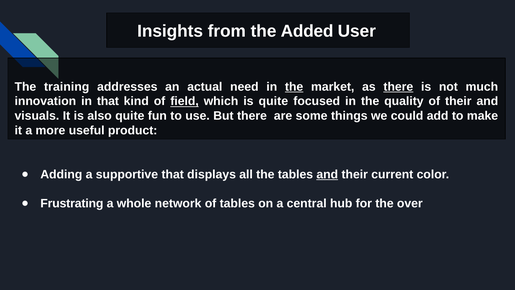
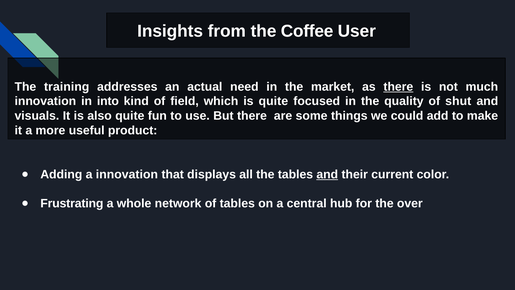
Added: Added -> Coffee (307, 31)
the underline: present -> none (294, 87)
in that: that -> into (108, 101)
field underline: present -> none (185, 101)
of their: their -> shut (458, 101)
a supportive: supportive -> innovation (127, 174)
